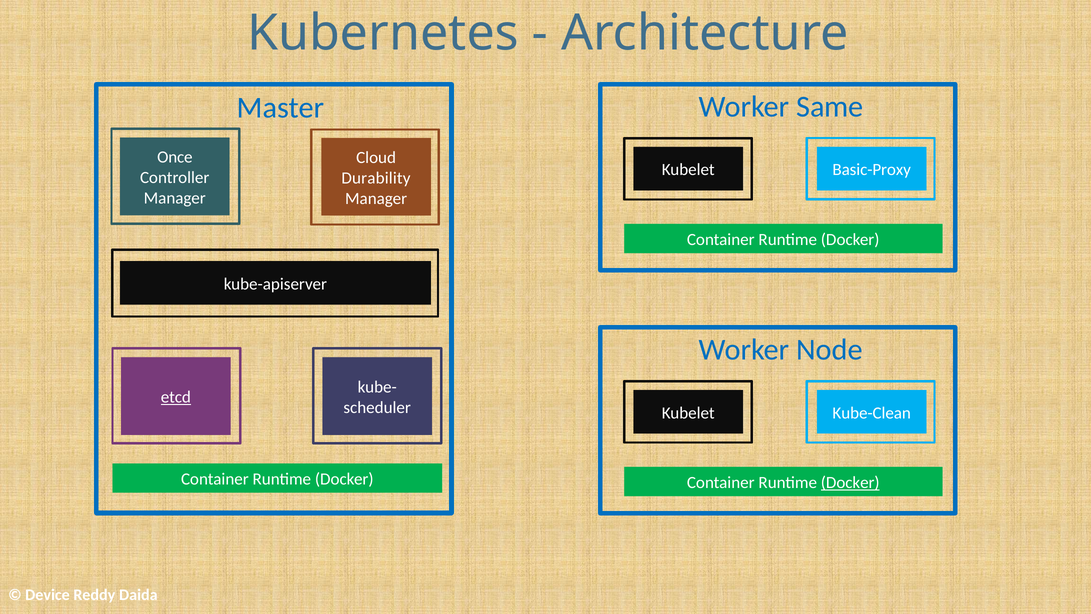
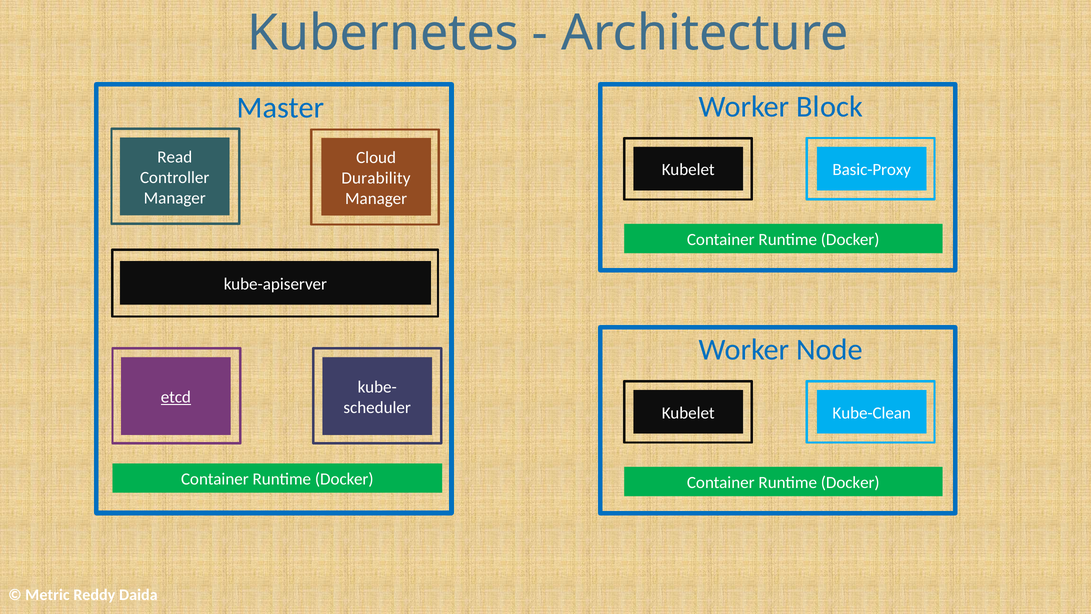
Same: Same -> Block (830, 107)
Once: Once -> Read (175, 157)
Docker underline: present -> none (850, 482)
Device: Device -> Metric (47, 595)
